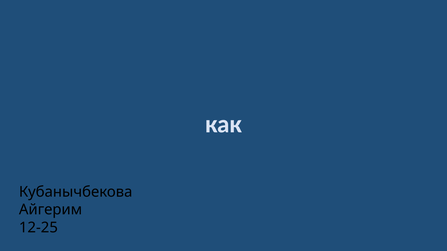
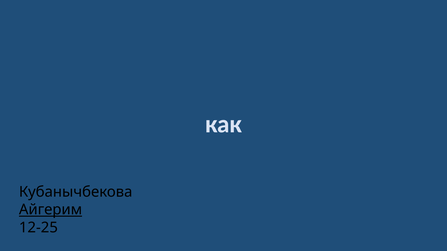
Айгерим underline: none -> present (51, 210)
